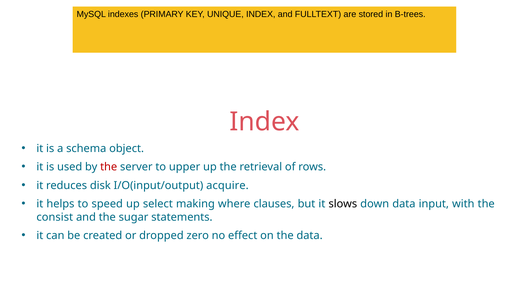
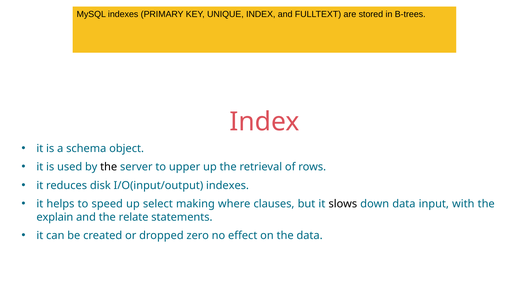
the colour: red -> black (109, 167)
I/O(input/output acquire: acquire -> indexes (228, 186)
consist: consist -> explain (55, 217)
sugar: sugar -> relate (134, 217)
